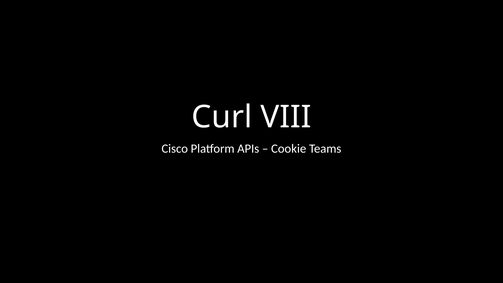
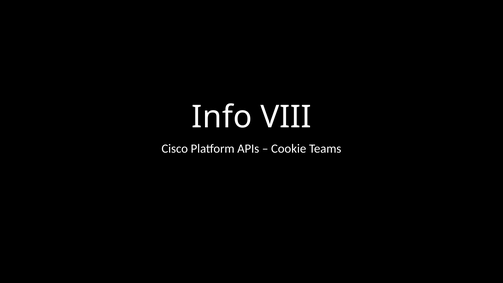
Curl: Curl -> Info (222, 117)
